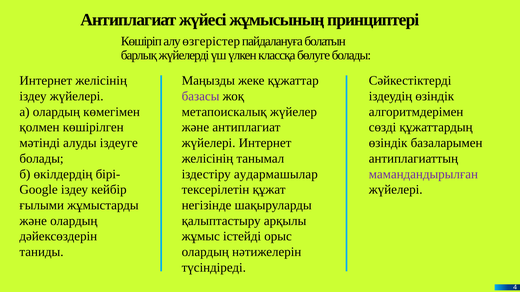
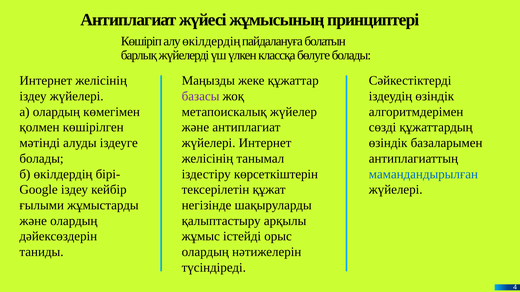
алу өзгерістер: өзгерістер -> өкілдердің (211, 41)
аудармашылар: аудармашылар -> көрсеткіштерін (276, 174)
мамандандырылған colour: purple -> blue (423, 174)
